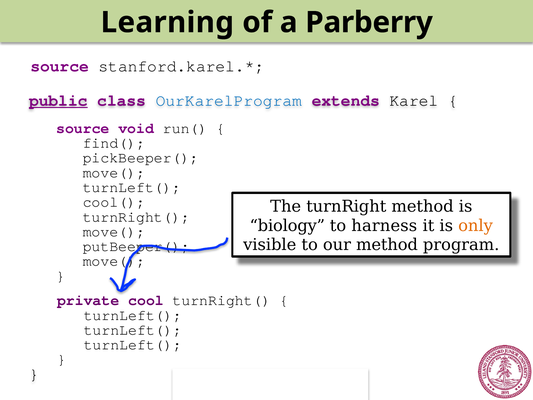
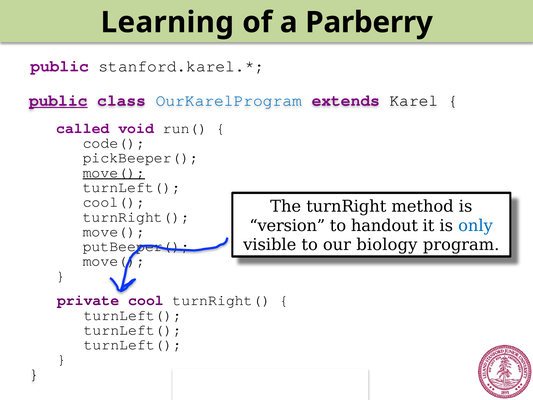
source: source -> public (60, 66)
source: source -> called (83, 128)
find(: find( -> code( (114, 143)
move( underline: none -> present (114, 172)
biology: biology -> version (287, 225)
harness: harness -> handout (384, 225)
only colour: orange -> blue (475, 225)
our method: method -> biology (387, 245)
